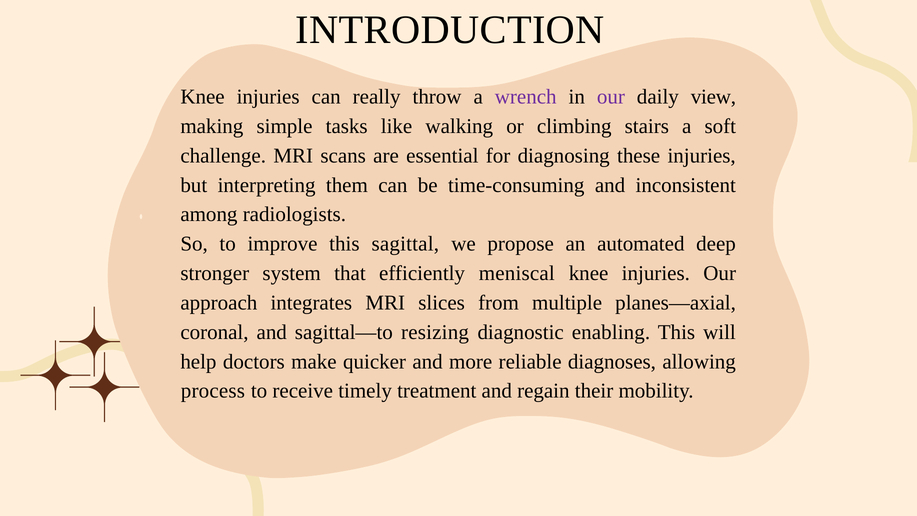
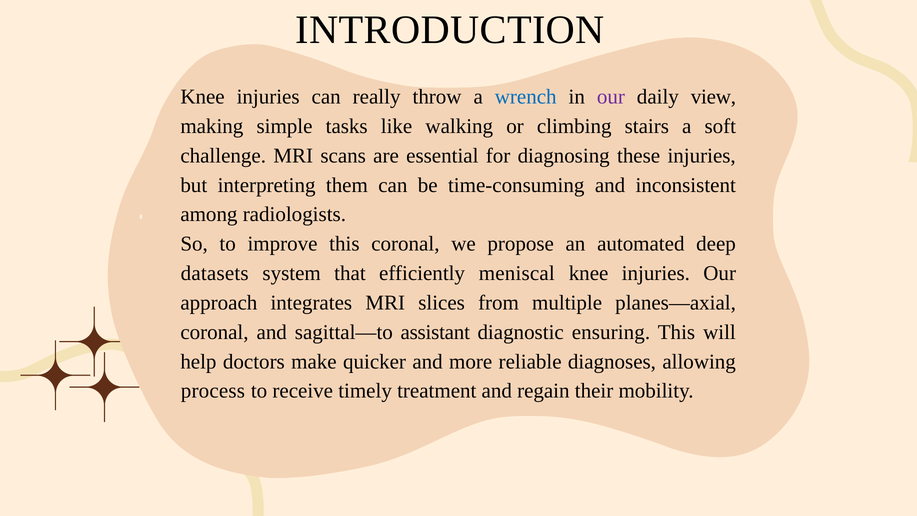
wrench colour: purple -> blue (526, 97)
this sagittal: sagittal -> coronal (405, 244)
stronger: stronger -> datasets (215, 273)
resizing: resizing -> assistant (435, 332)
enabling: enabling -> ensuring (611, 332)
